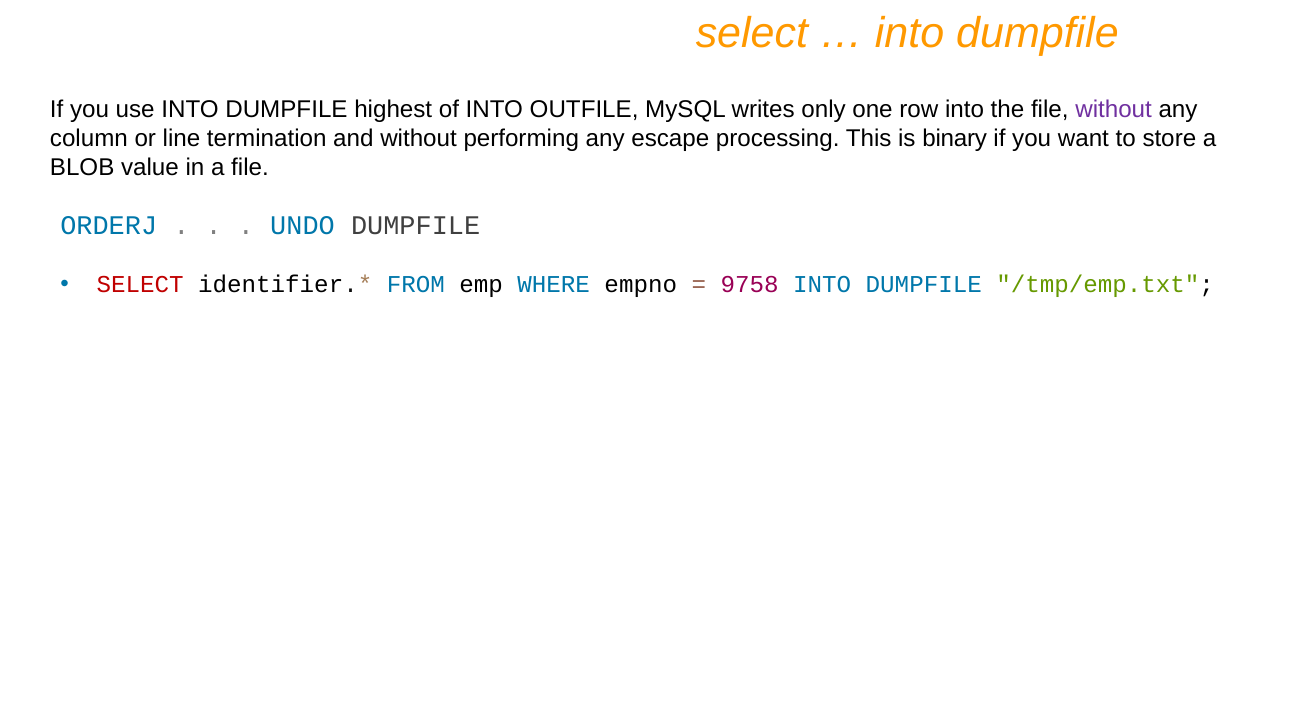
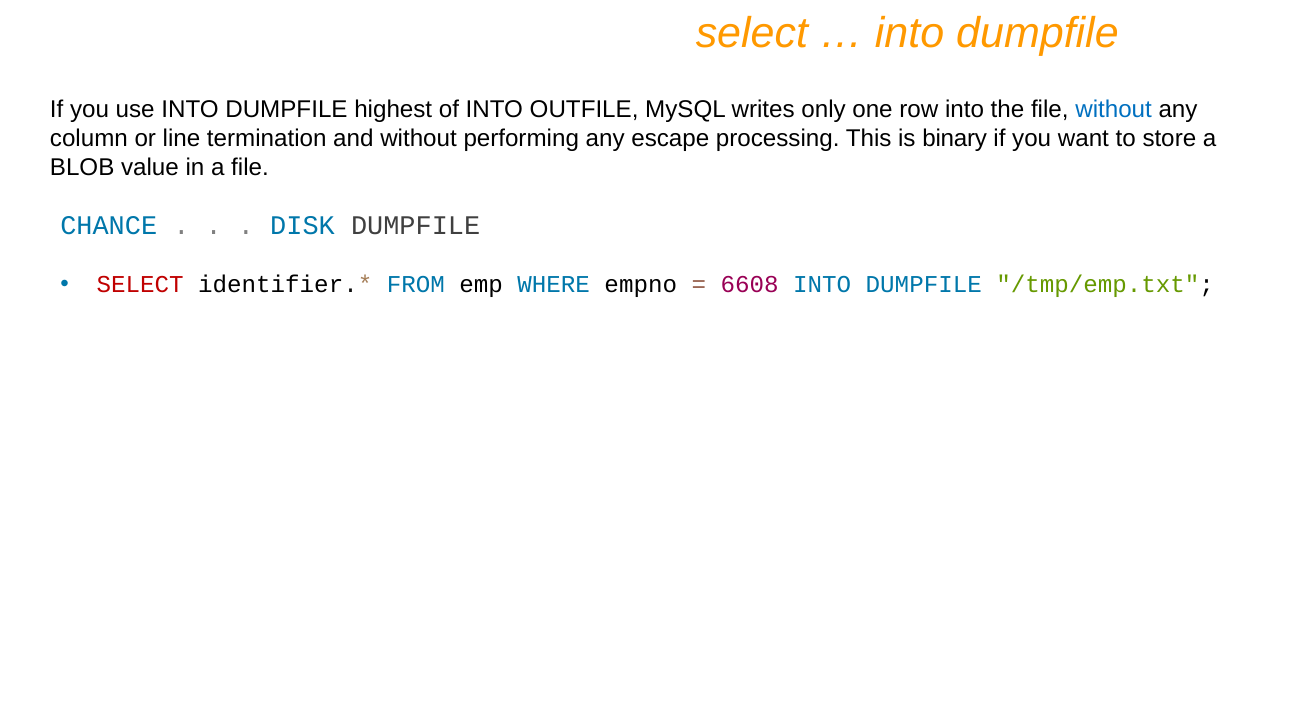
without colour: purple -> blue (1114, 110)
ORDERJ: ORDERJ -> CHANCE (109, 226)
UNDO: UNDO -> DISK (303, 226)
9758: 9758 -> 6608 (750, 285)
